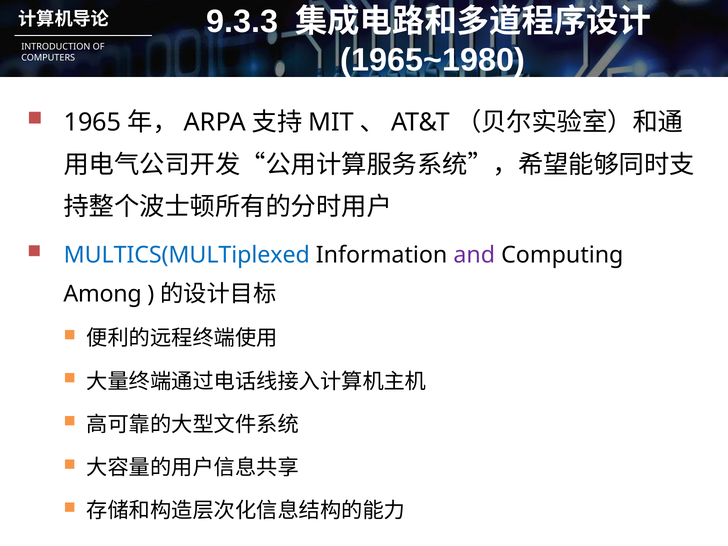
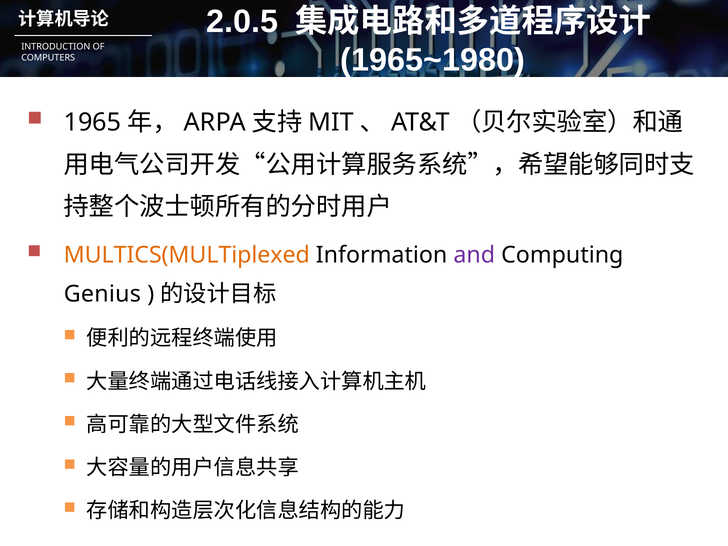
9.3.3: 9.3.3 -> 2.0.5 (242, 21)
MULTICS(MULTiplexed colour: blue -> orange (187, 255)
Among: Among -> Genius (102, 294)
